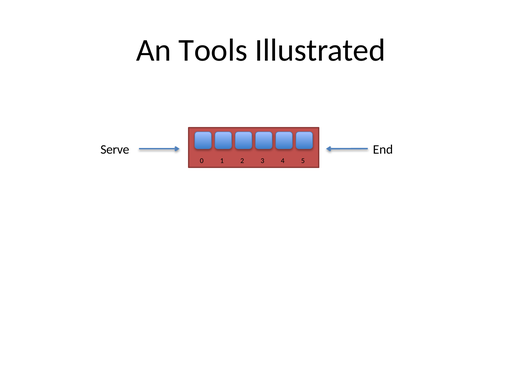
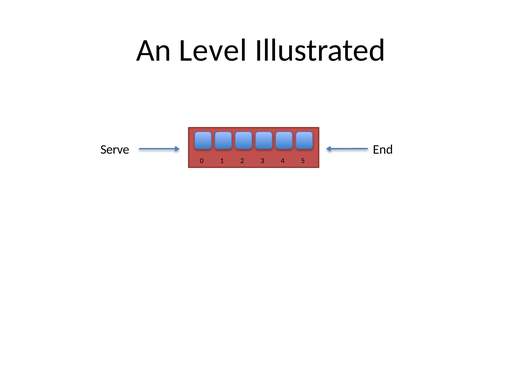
Tools: Tools -> Level (213, 51)
